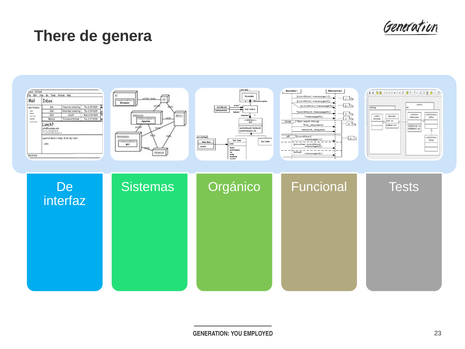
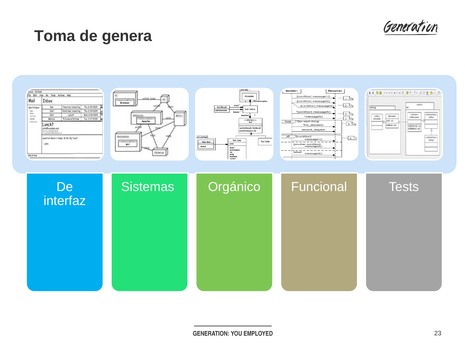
There: There -> Toma (55, 36)
